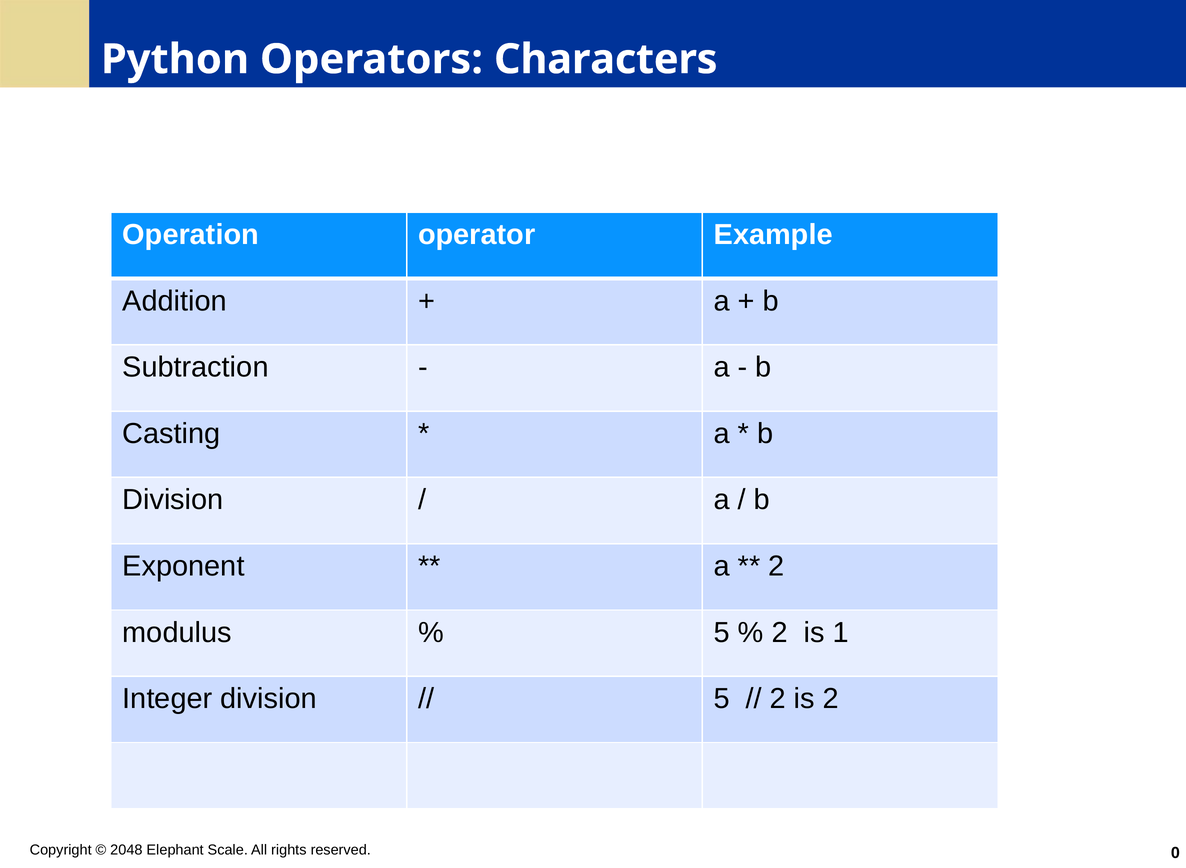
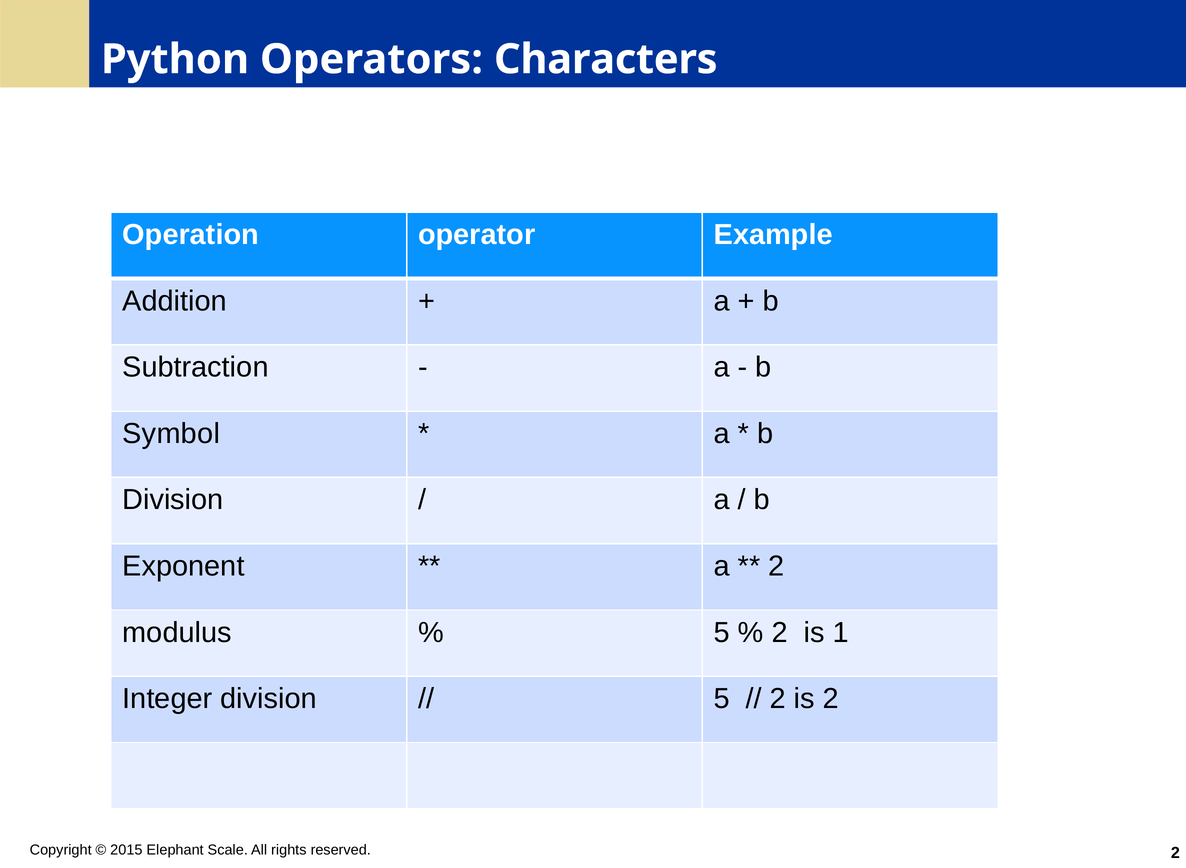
Casting: Casting -> Symbol (171, 433)
2048: 2048 -> 2015 (126, 850)
reserved 0: 0 -> 2 (1175, 853)
